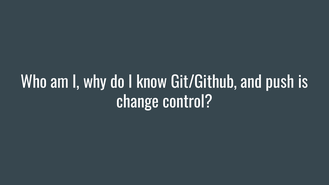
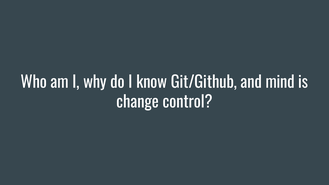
push: push -> mind (280, 83)
